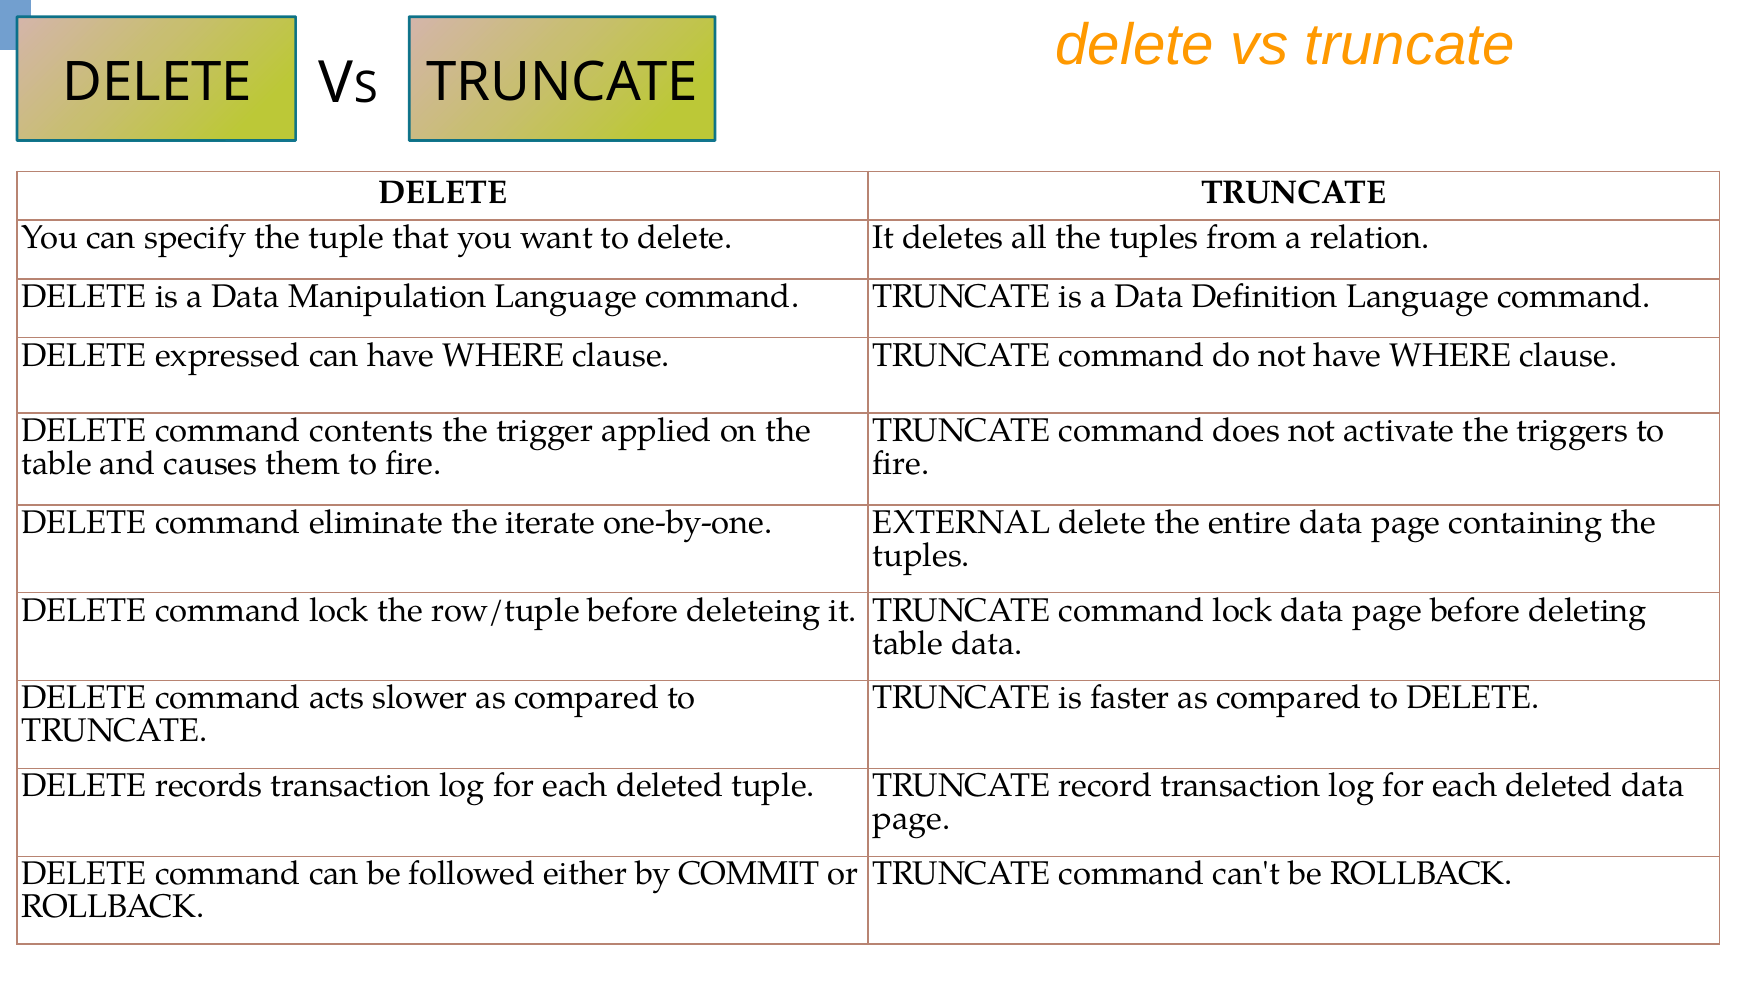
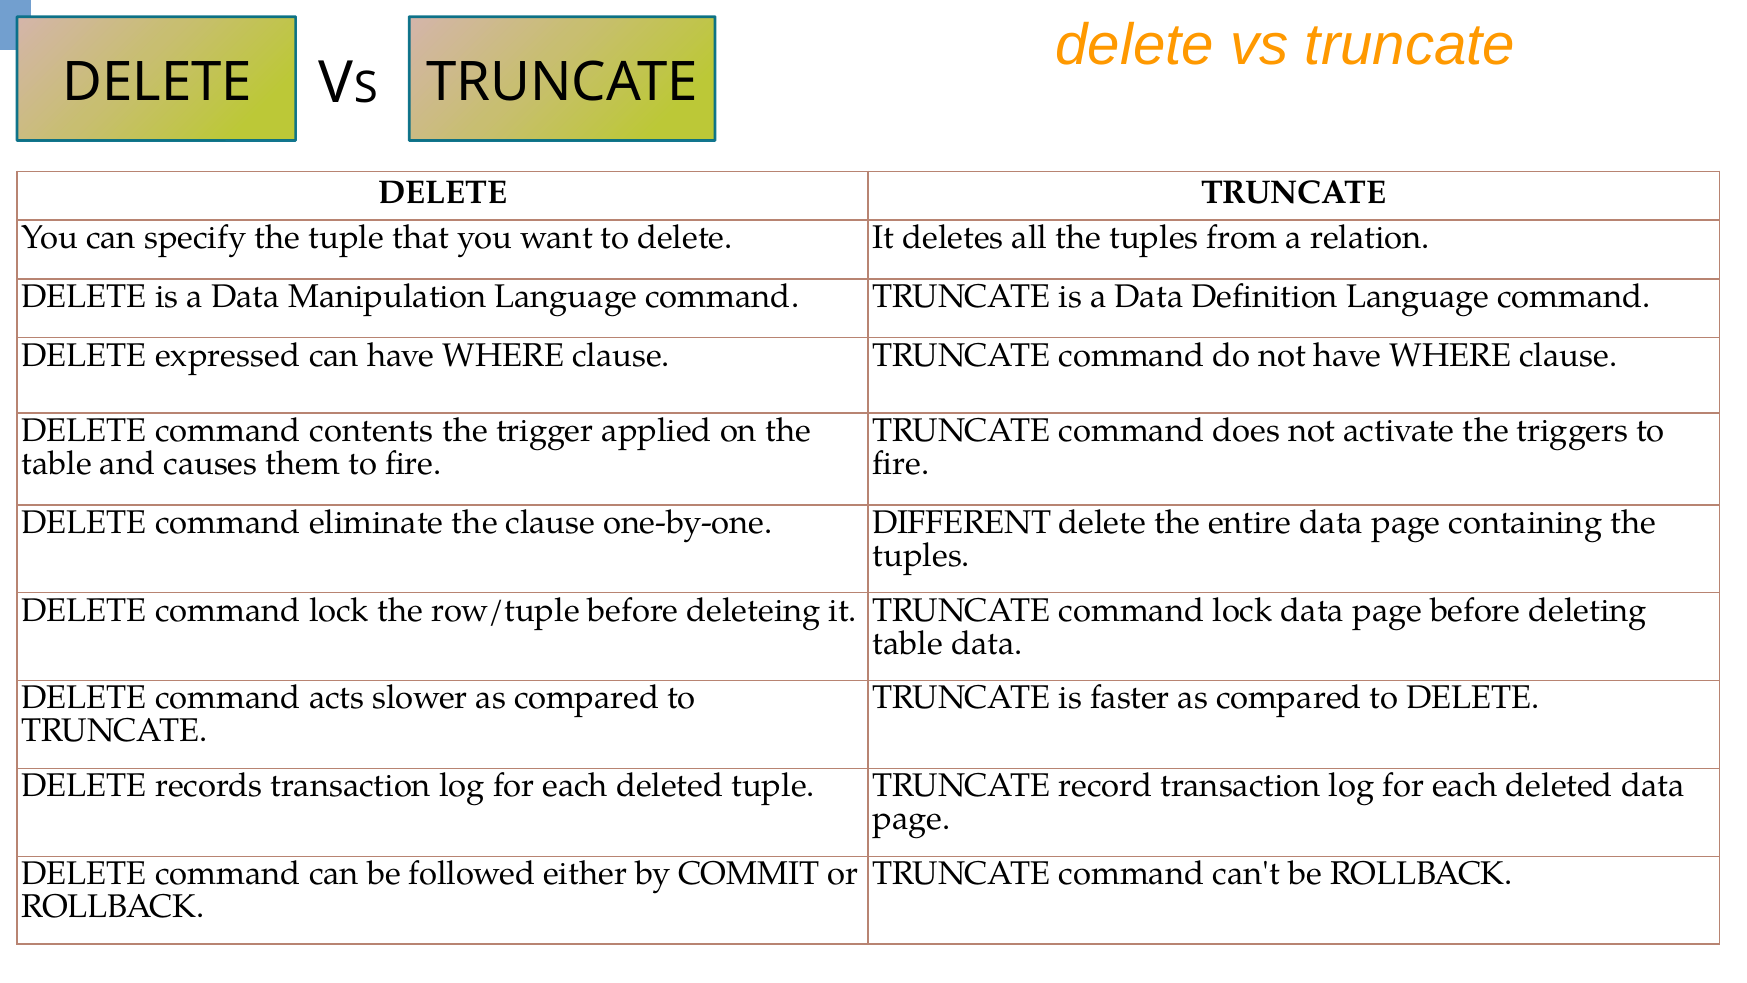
the iterate: iterate -> clause (550, 522)
EXTERNAL: EXTERNAL -> DIFFERENT (962, 522)
